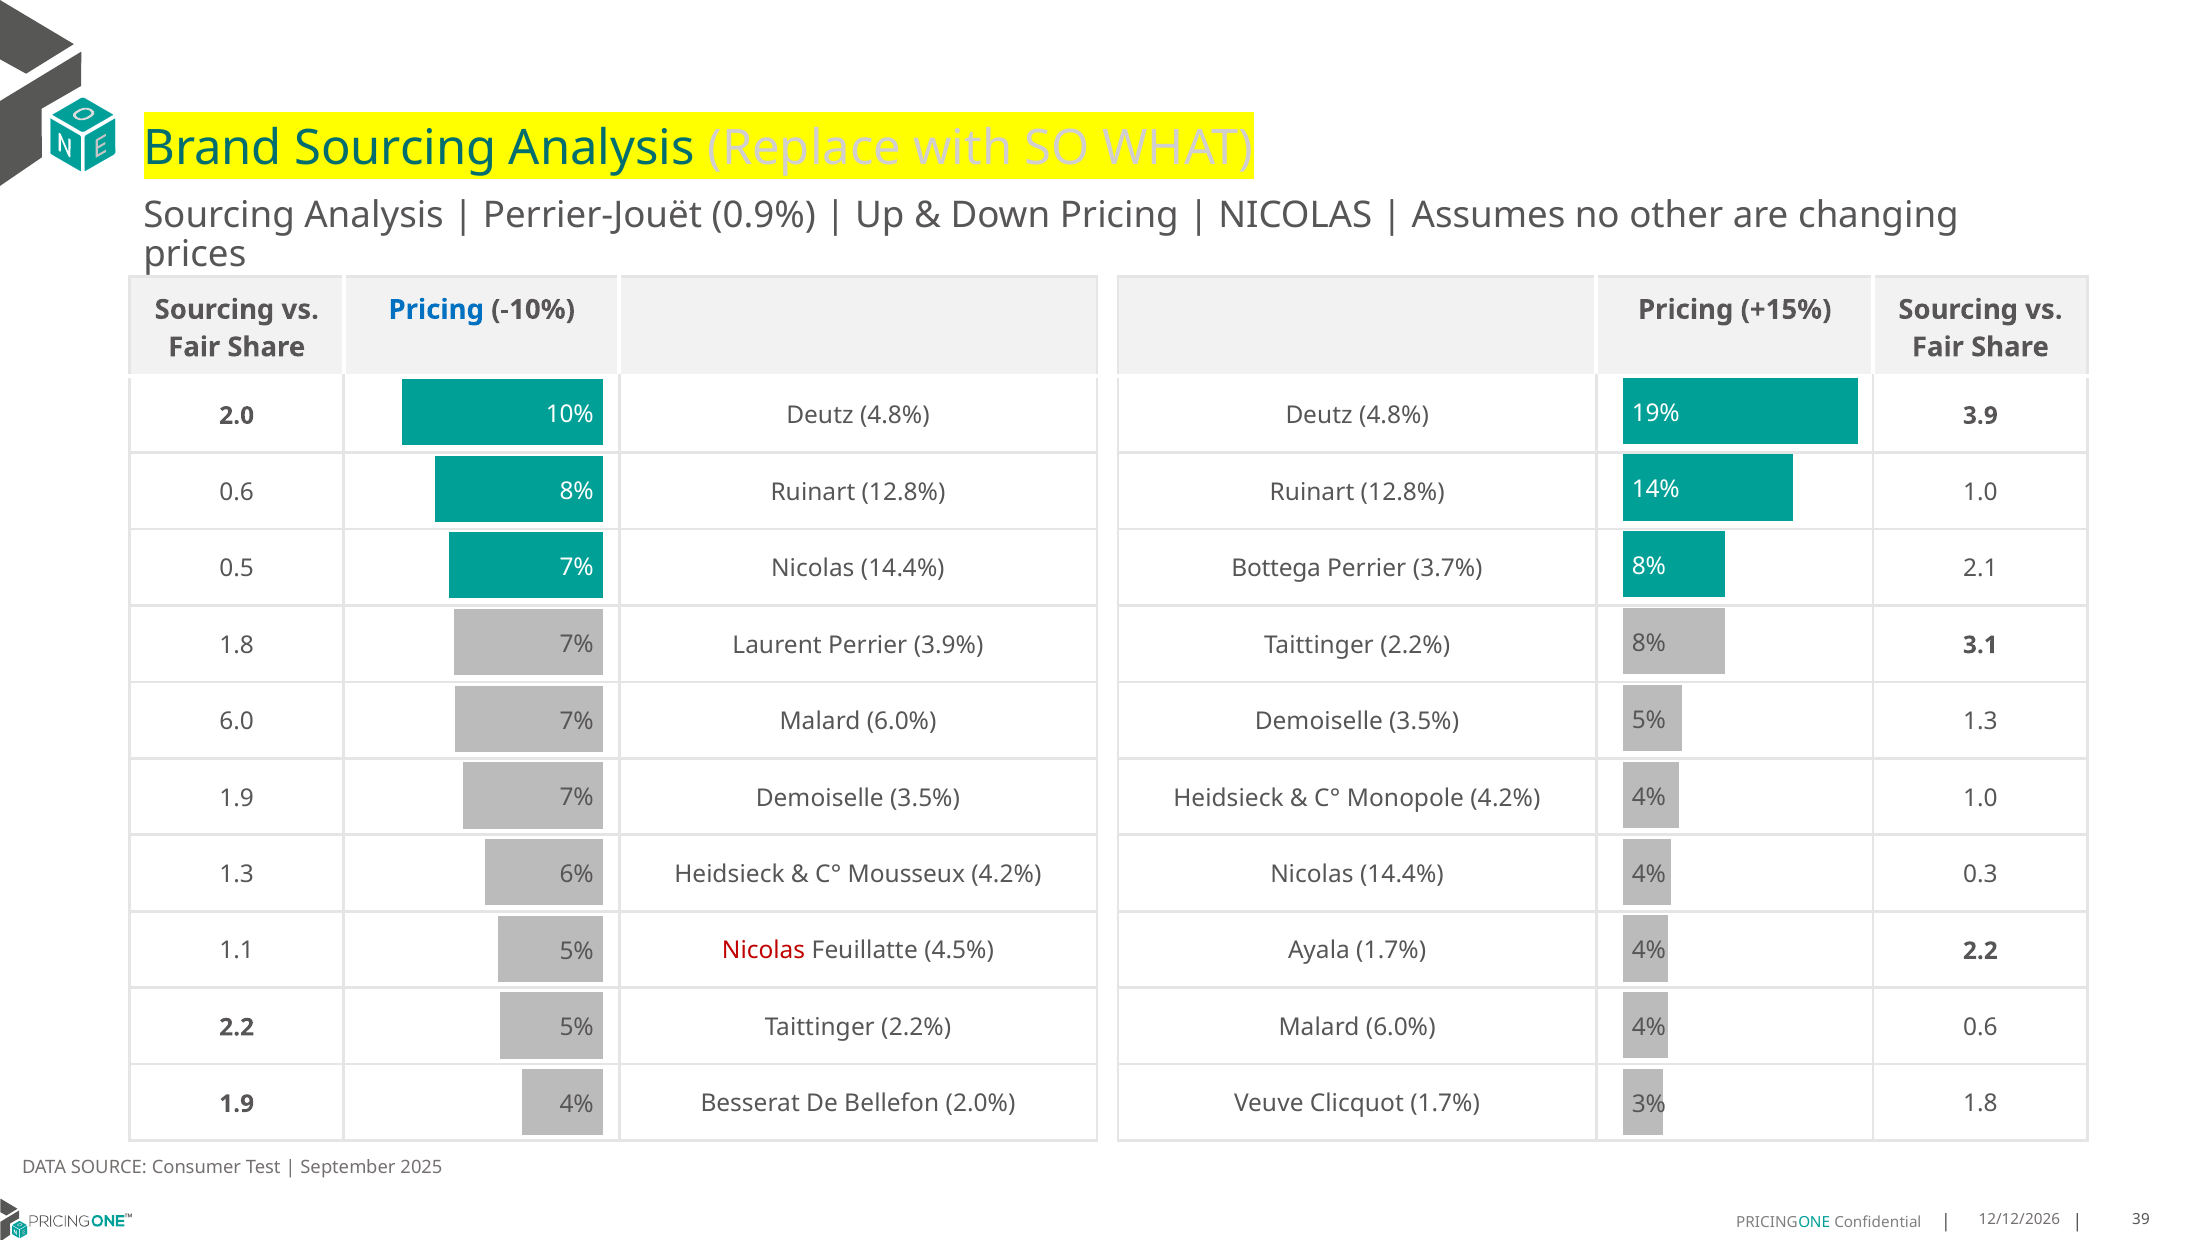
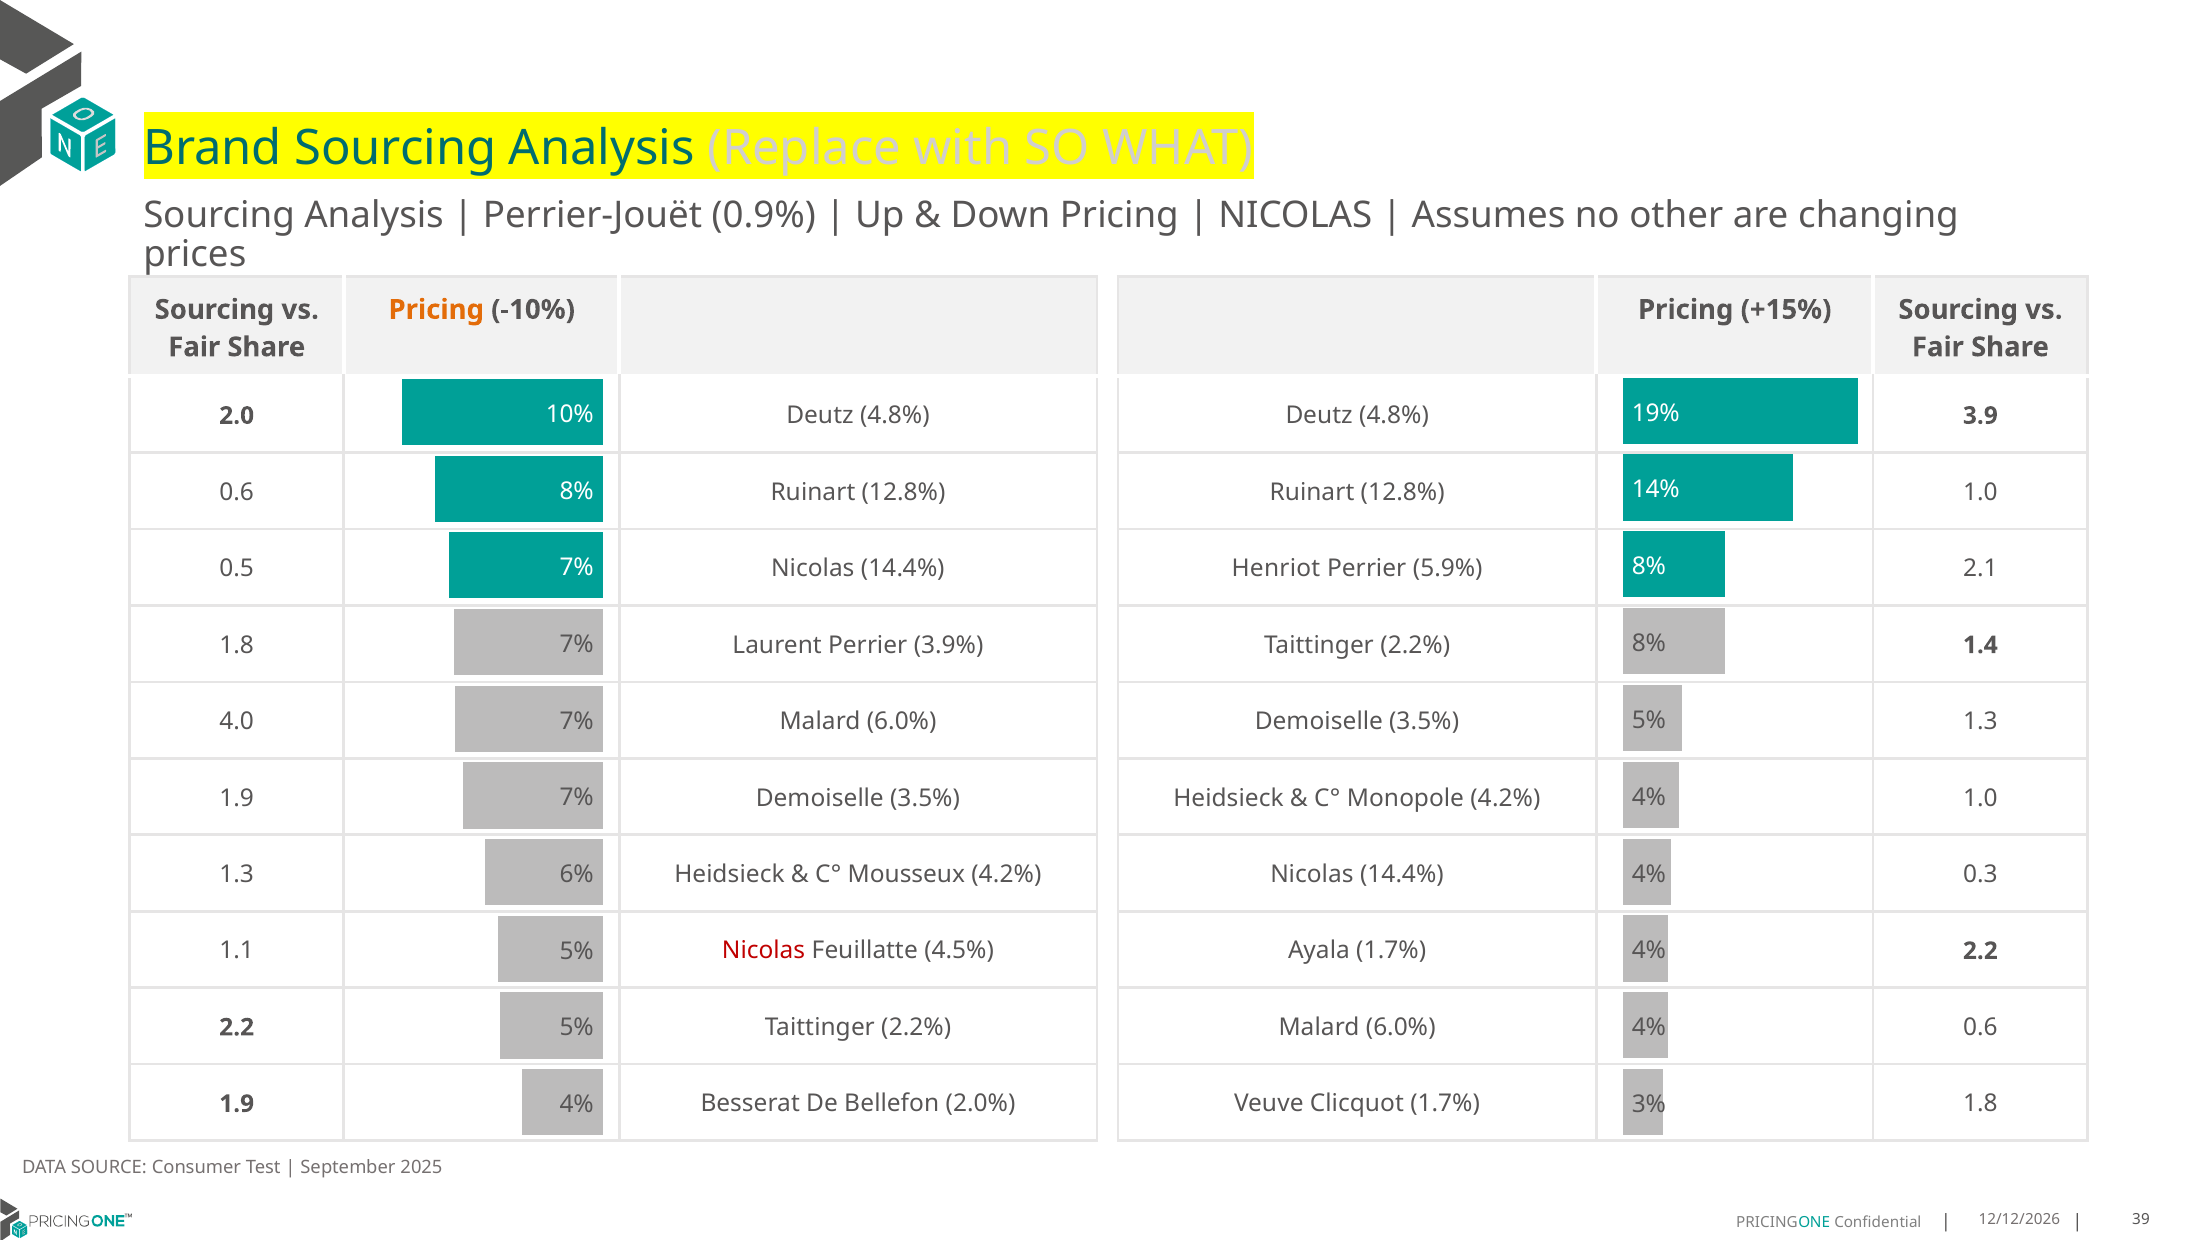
Pricing colour: blue -> orange (436, 310)
Bottega: Bottega -> Henriot (1276, 569)
3.7%: 3.7% -> 5.9% (1448, 569)
3.1: 3.1 -> 1.4 (1980, 645)
6.0: 6.0 -> 4.0 (237, 721)
